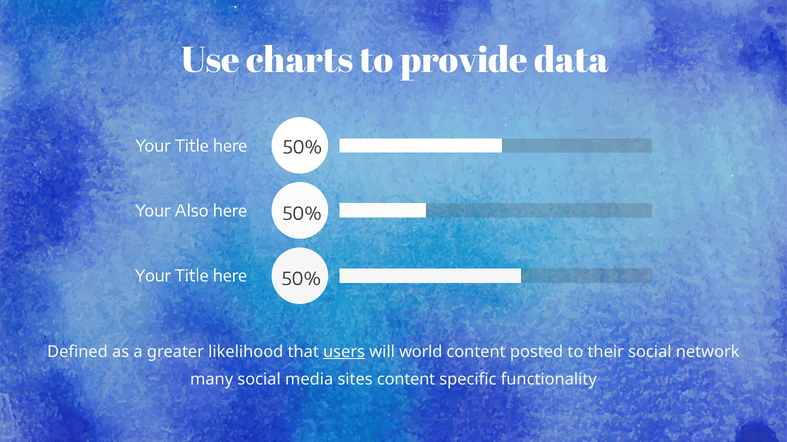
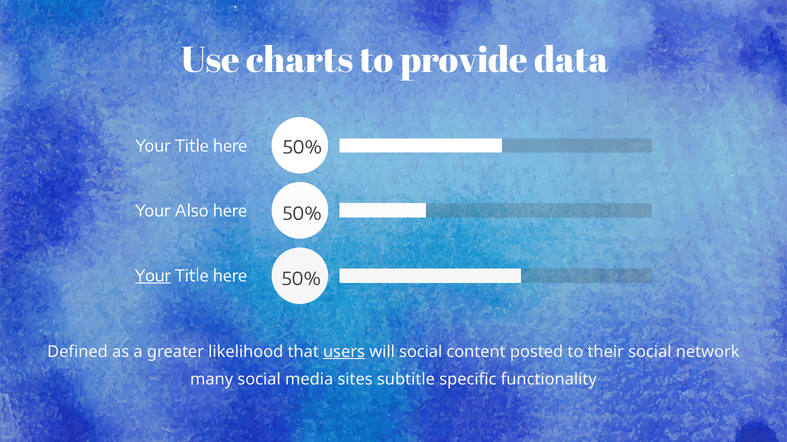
Your underline: none -> present (153, 276)
will world: world -> social (421, 352)
sites content: content -> subtitle (406, 380)
